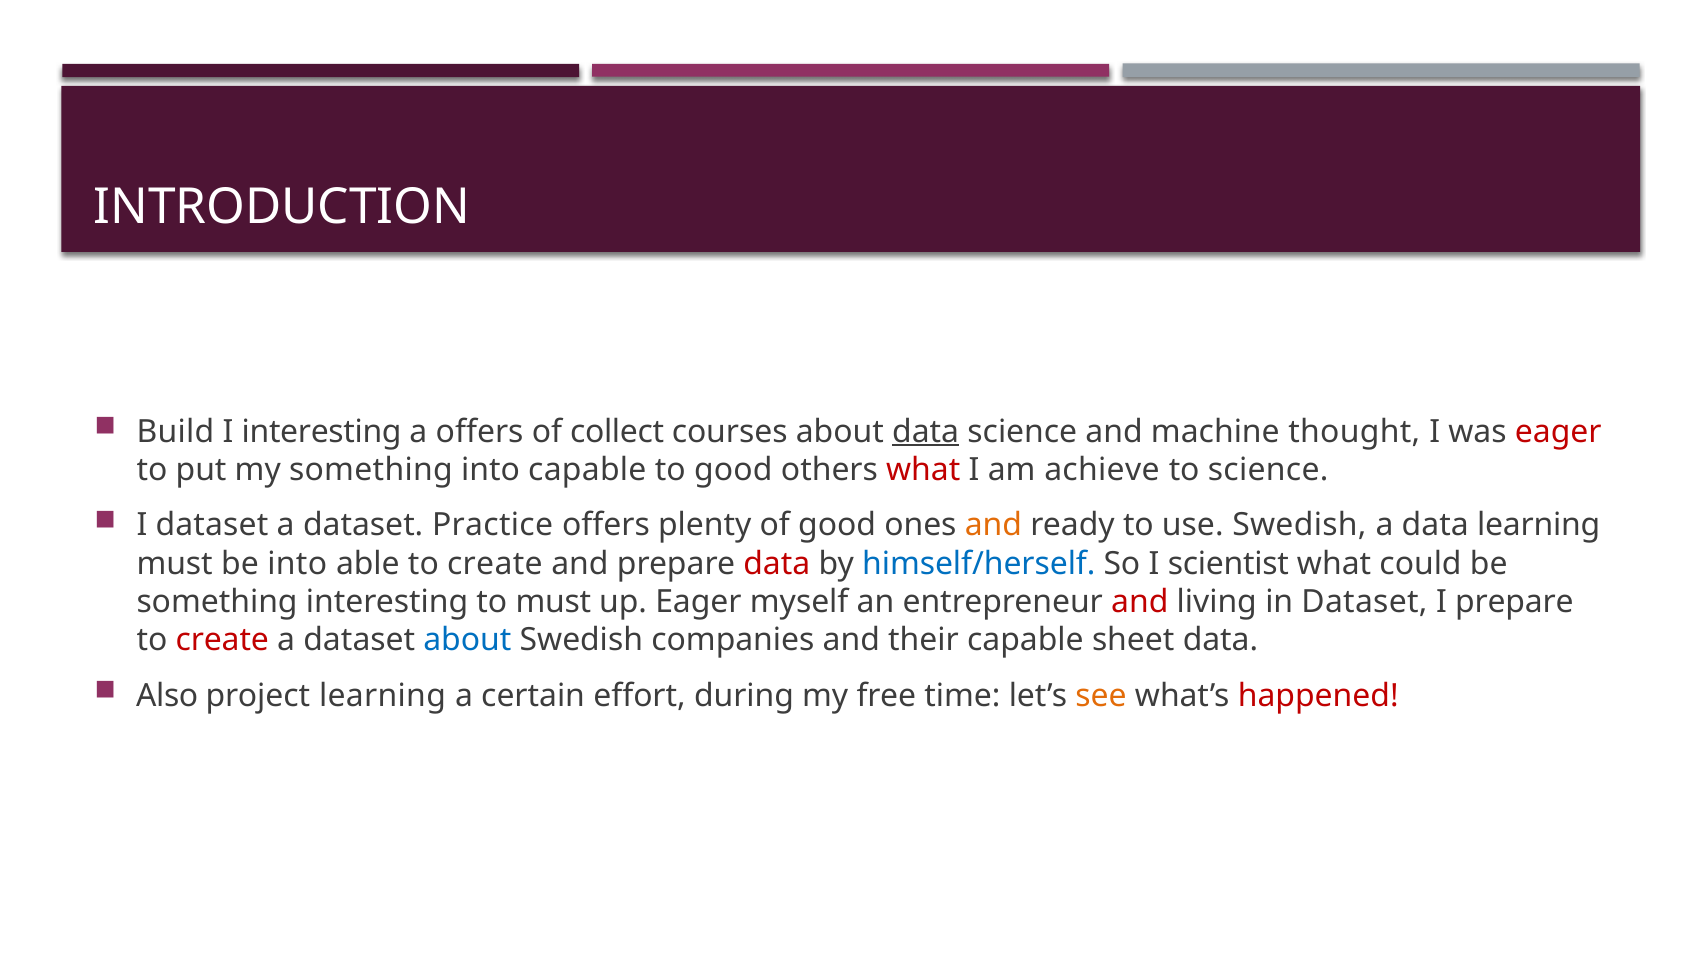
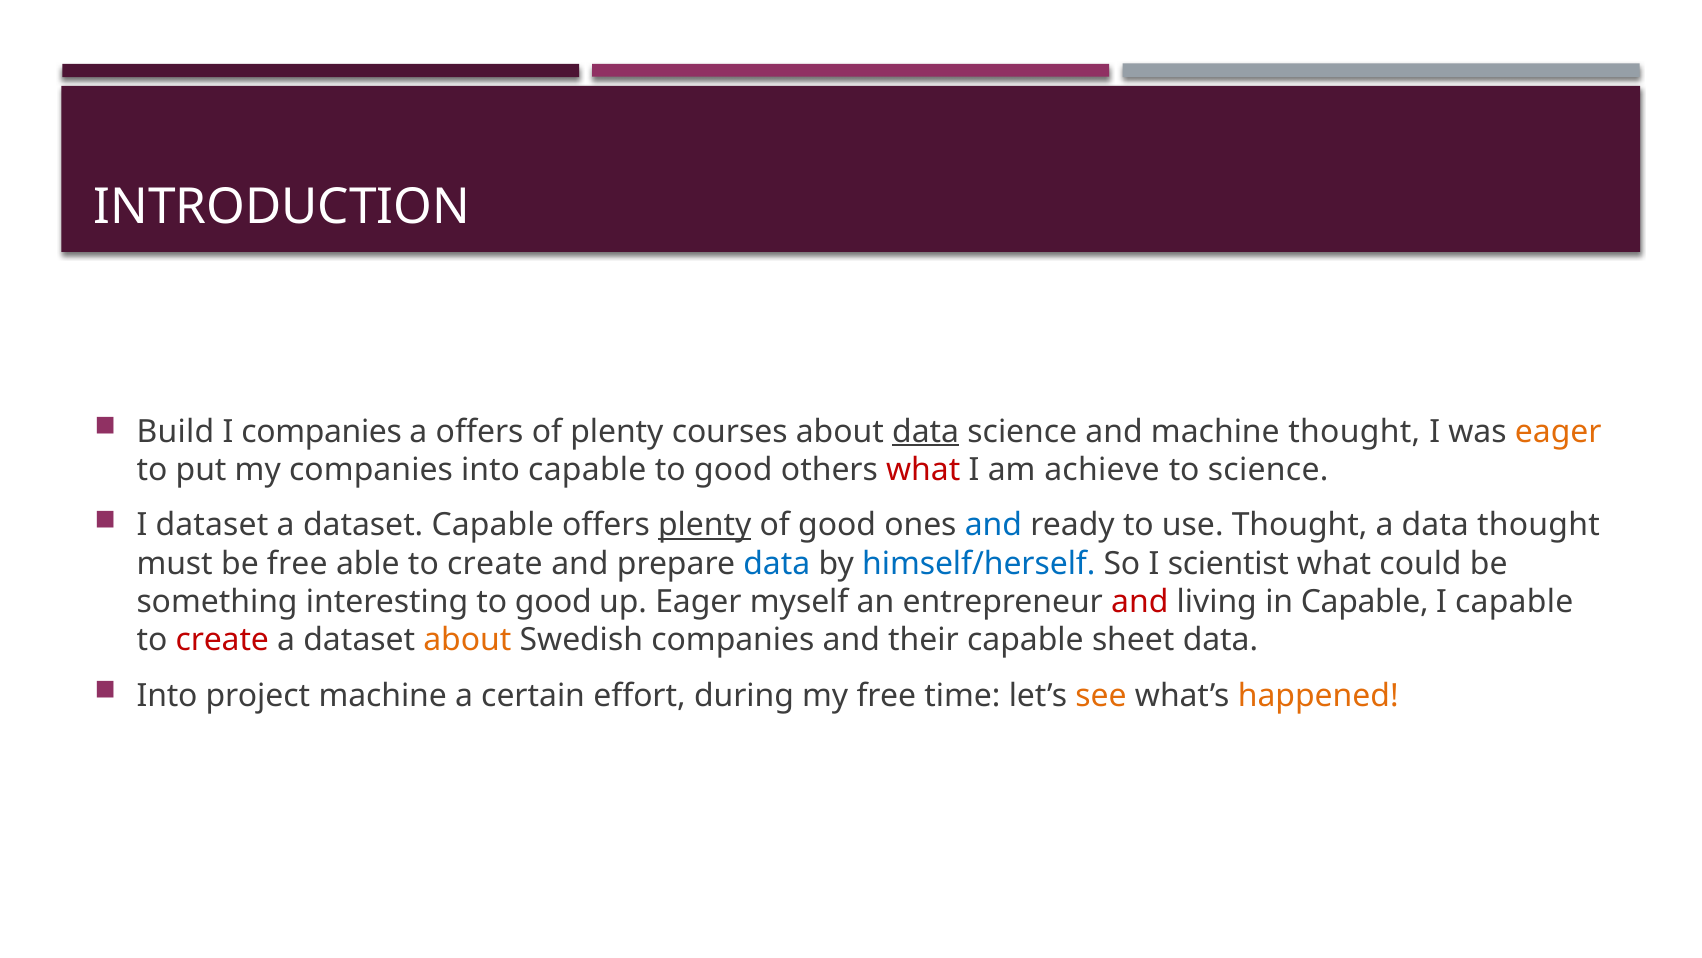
I interesting: interesting -> companies (322, 431)
of collect: collect -> plenty (617, 431)
eager colour: red -> orange (1558, 431)
my something: something -> companies (371, 470)
dataset Practice: Practice -> Capable (493, 525)
plenty underline: none -> present (705, 525)
and colour: orange -> blue (993, 525)
use Swedish: Swedish -> Thought (1300, 525)
data learning: learning -> thought (1538, 525)
be into: into -> free (297, 563)
data colour: red -> blue (777, 563)
interesting to must: must -> good (553, 602)
in Dataset: Dataset -> Capable (1365, 602)
I prepare: prepare -> capable (1514, 602)
about colour: blue -> orange (467, 640)
Also: Also -> Into (167, 695)
project learning: learning -> machine (383, 695)
happened colour: red -> orange (1318, 695)
